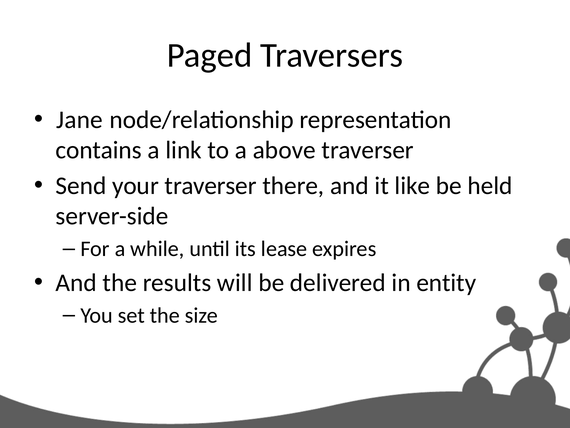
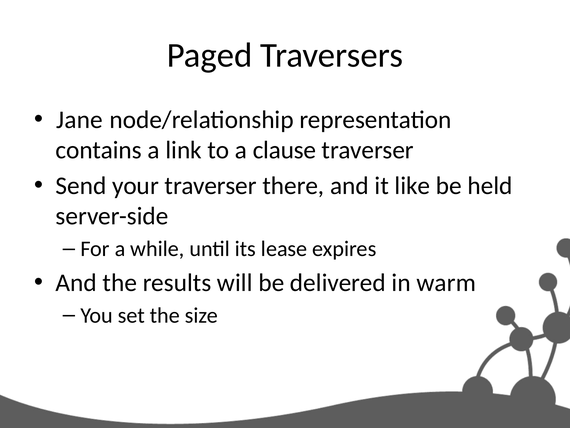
above: above -> clause (284, 150)
entity: entity -> warm (446, 282)
